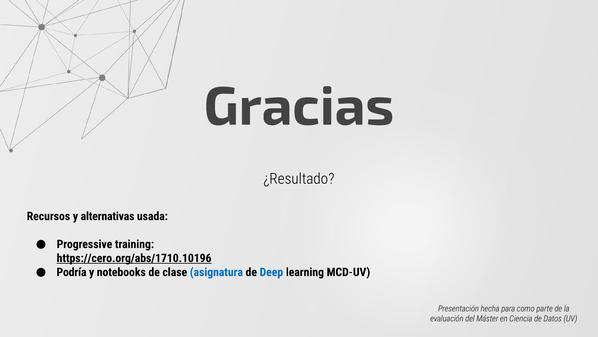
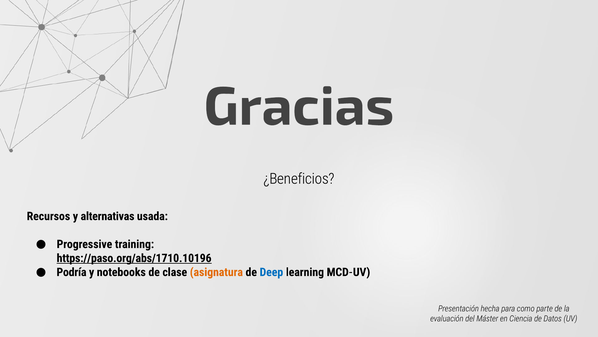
¿Resultado: ¿Resultado -> ¿Beneficios (299, 179)
https://cero.org/abs/1710.10196: https://cero.org/abs/1710.10196 -> https://paso.org/abs/1710.10196 (134, 258)
asignatura colour: blue -> orange (216, 272)
